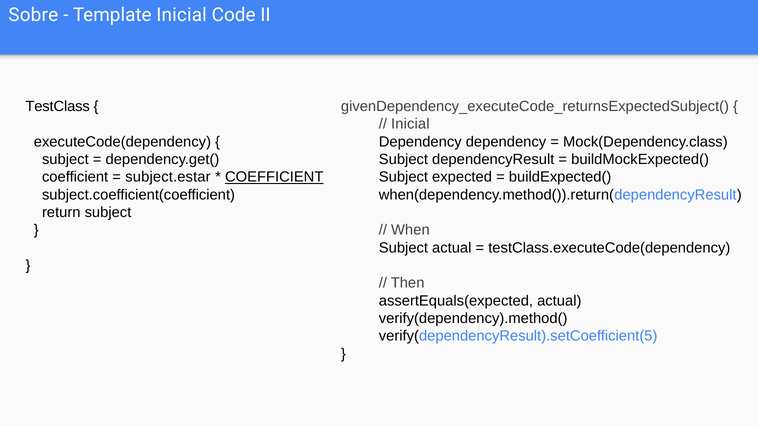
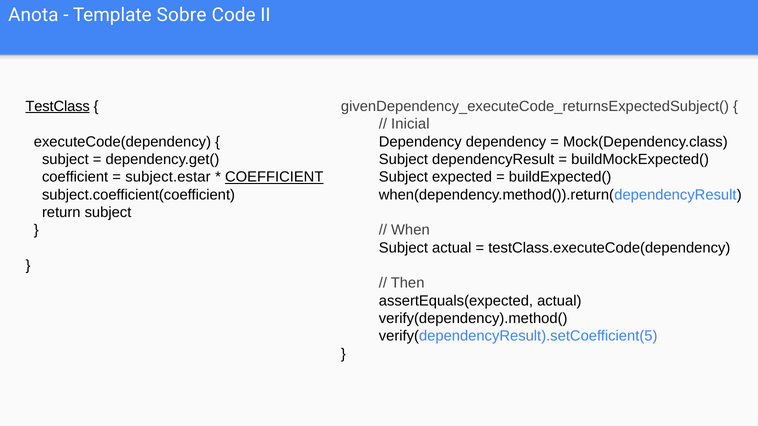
Sobre: Sobre -> Anota (33, 15)
Template Inicial: Inicial -> Sobre (182, 15)
TestClass underline: none -> present (58, 106)
